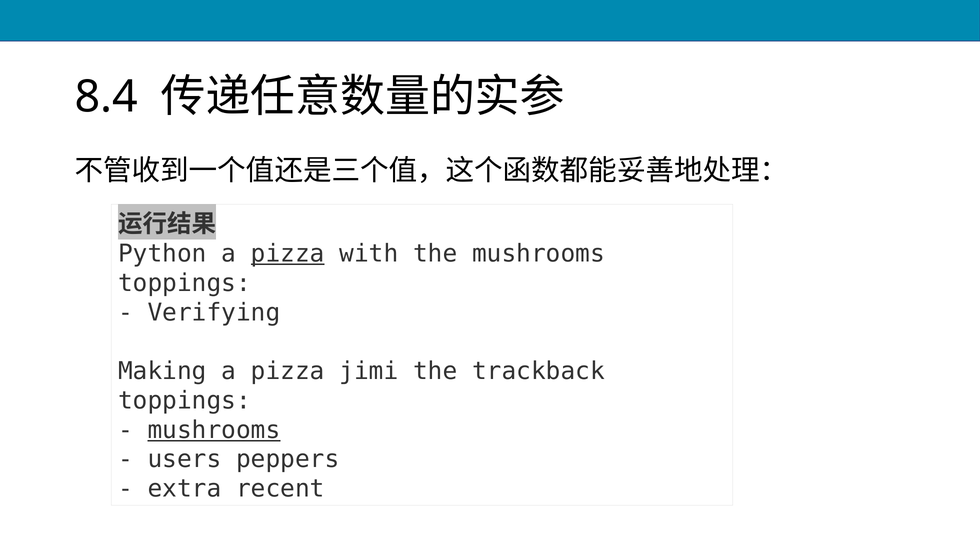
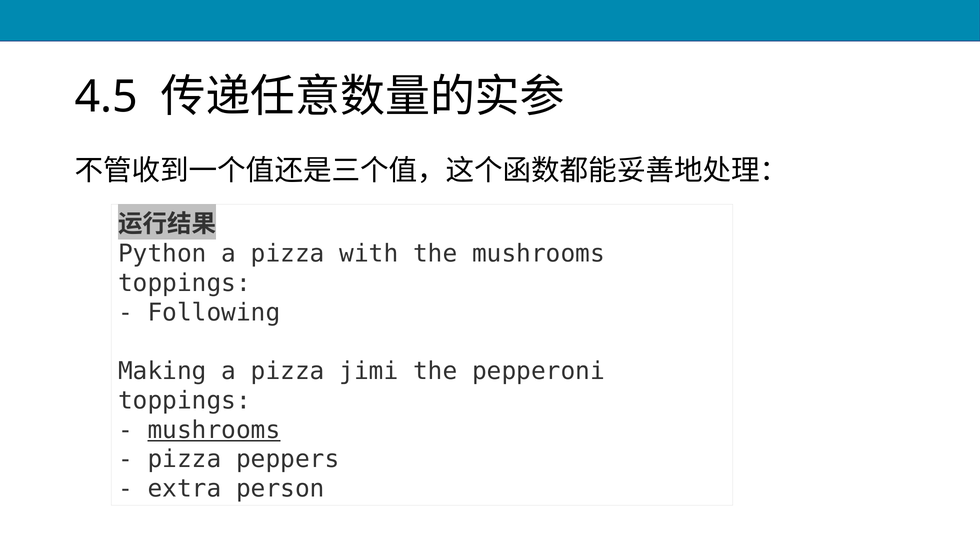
8.4: 8.4 -> 4.5 (106, 97)
pizza underline: present -> none (288, 254)
Verifying: Verifying -> Following (214, 313)
trackback: trackback -> pepperoni (539, 371)
users: users -> pizza (185, 460)
recent: recent -> person (280, 489)
